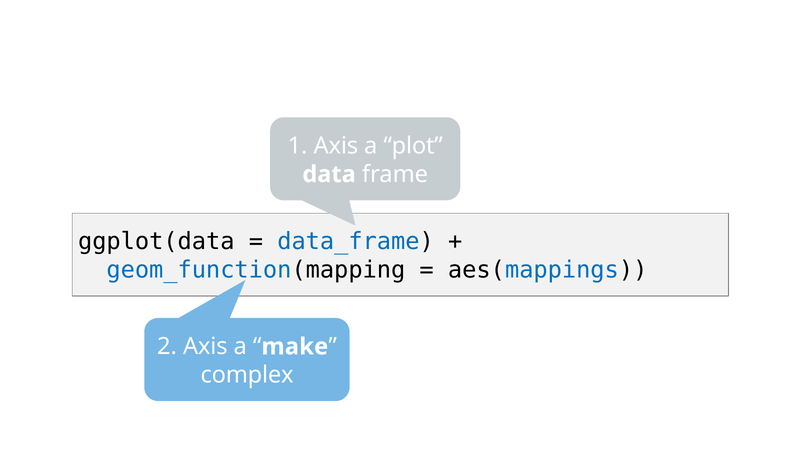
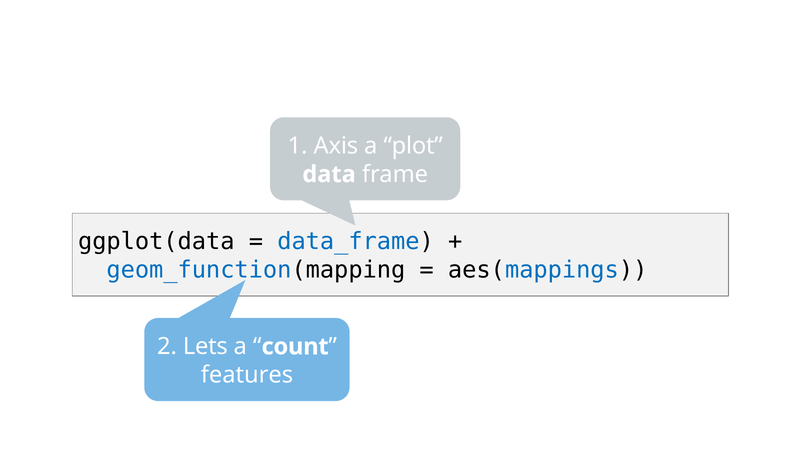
2 Axis: Axis -> Lets (205, 346)
make: make -> count (295, 346)
complex: complex -> features (247, 375)
